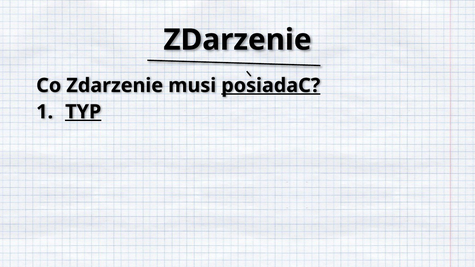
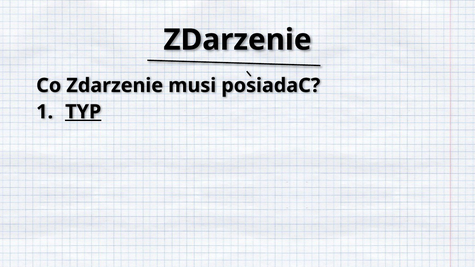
posiadaC underline: present -> none (271, 86)
